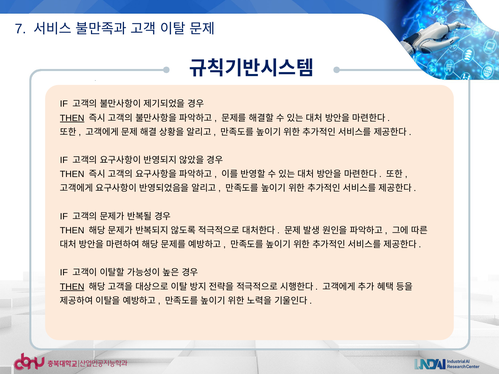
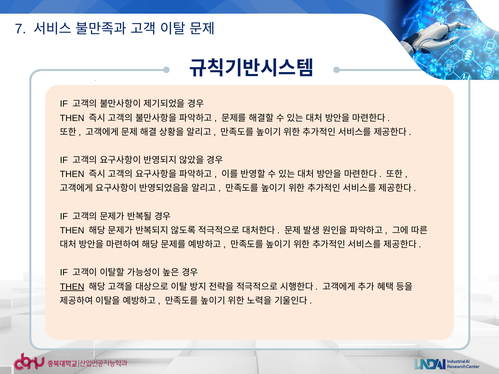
THEN underline: present -> none (72, 118)
